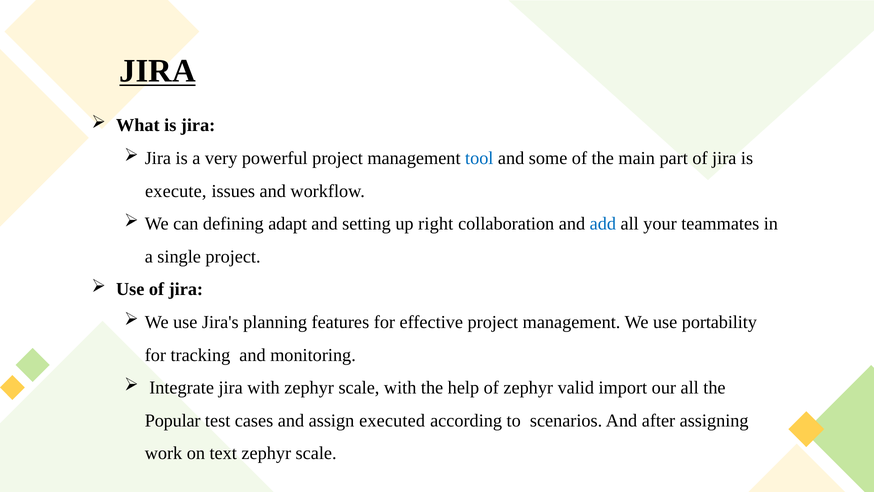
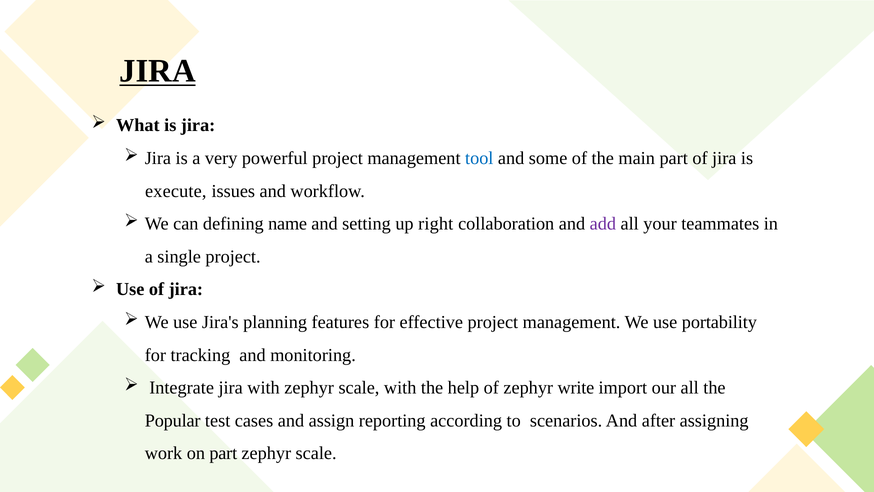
adapt: adapt -> name (288, 224)
add colour: blue -> purple (603, 224)
valid: valid -> write (576, 388)
executed: executed -> reporting (392, 420)
on text: text -> part (223, 453)
